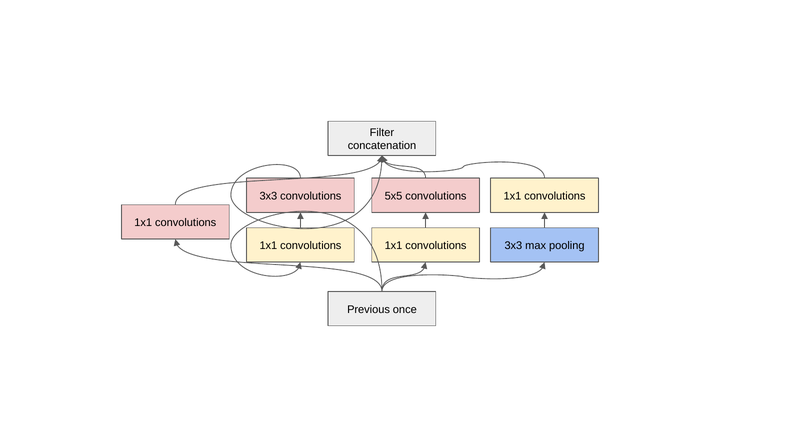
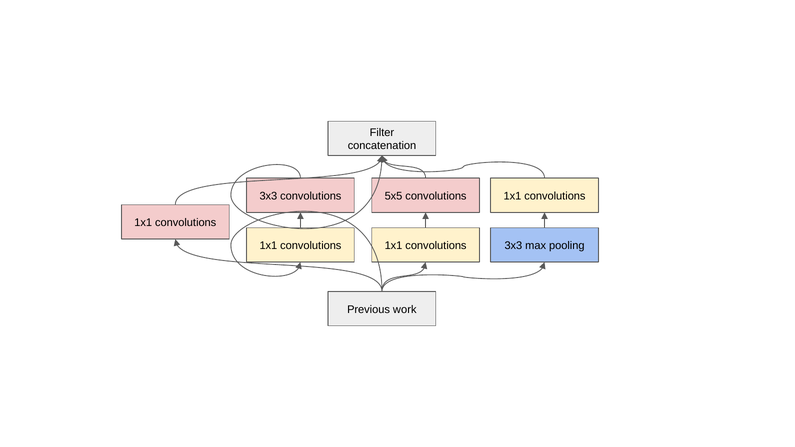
once: once -> work (405, 310)
